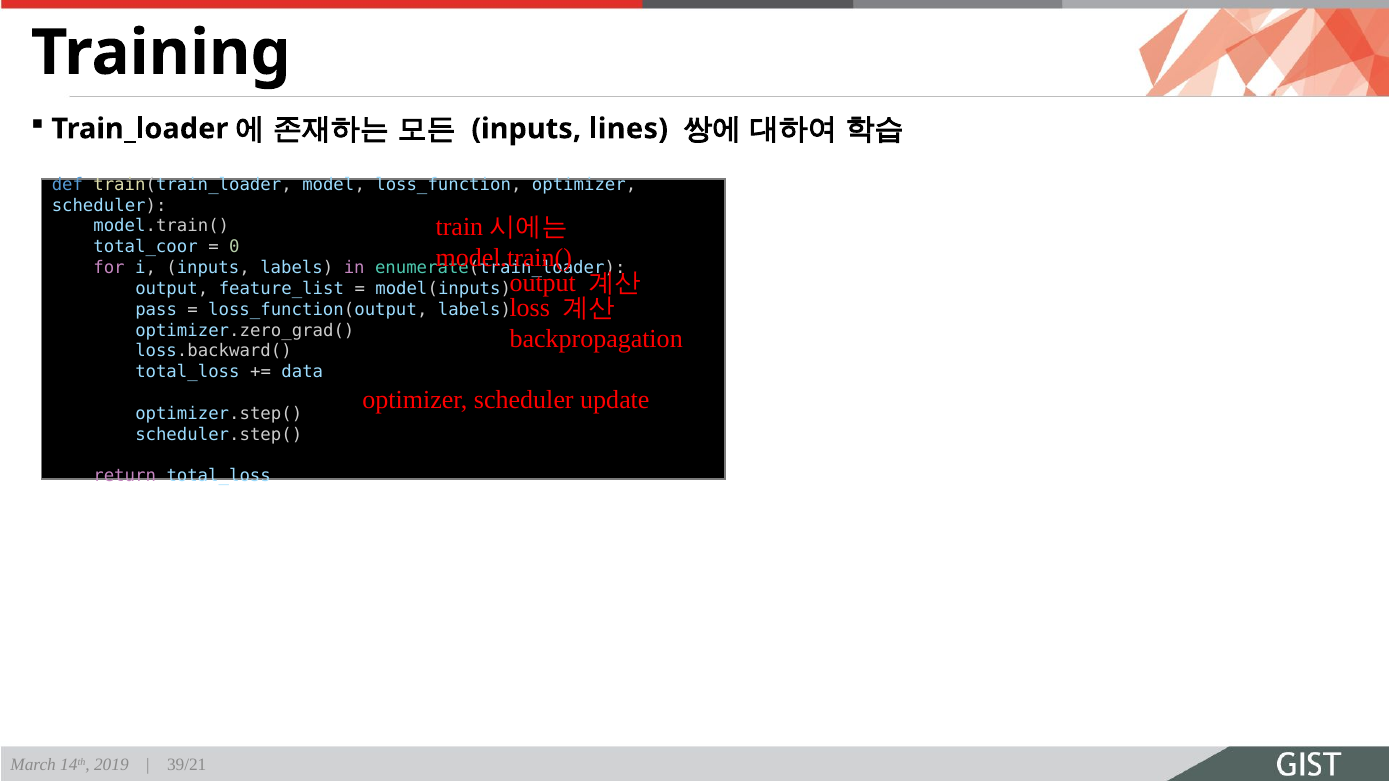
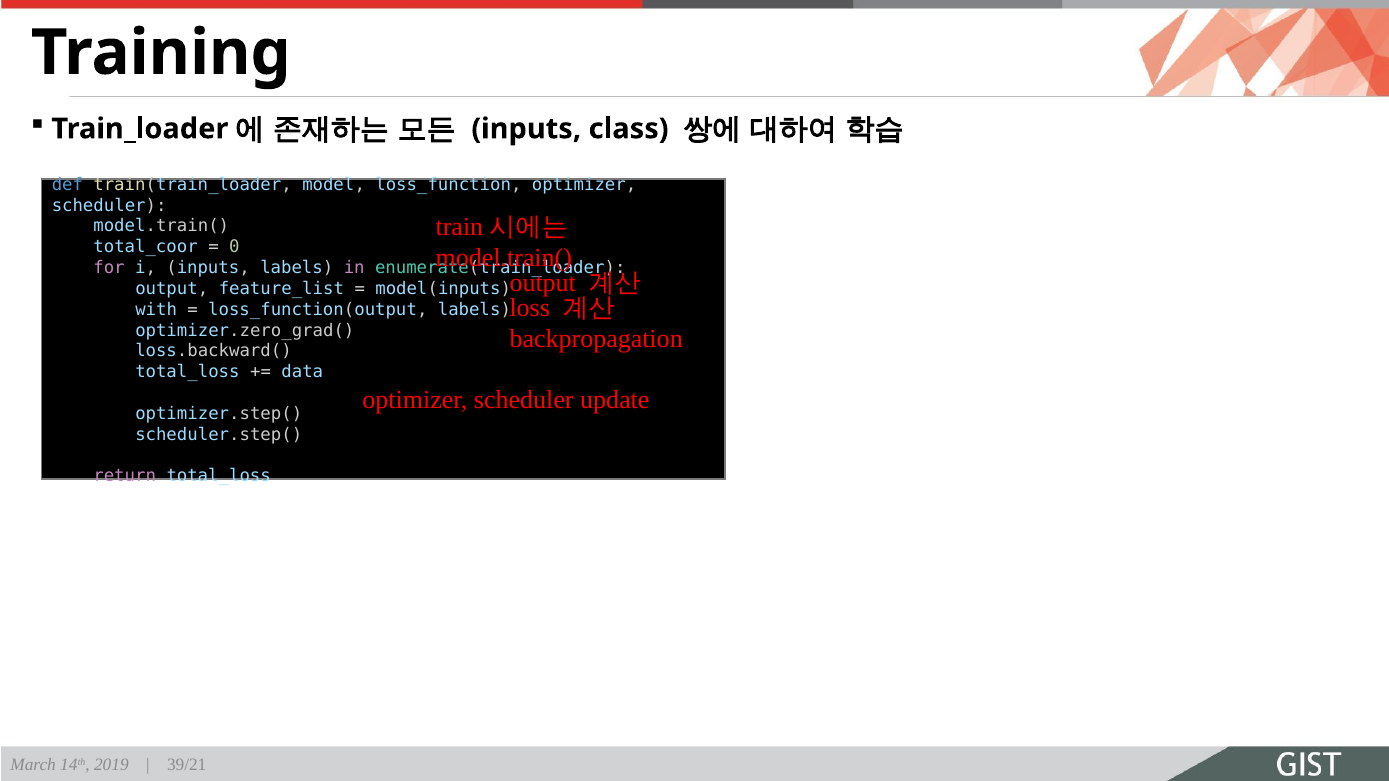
lines: lines -> class (629, 129)
pass: pass -> with (156, 310)
